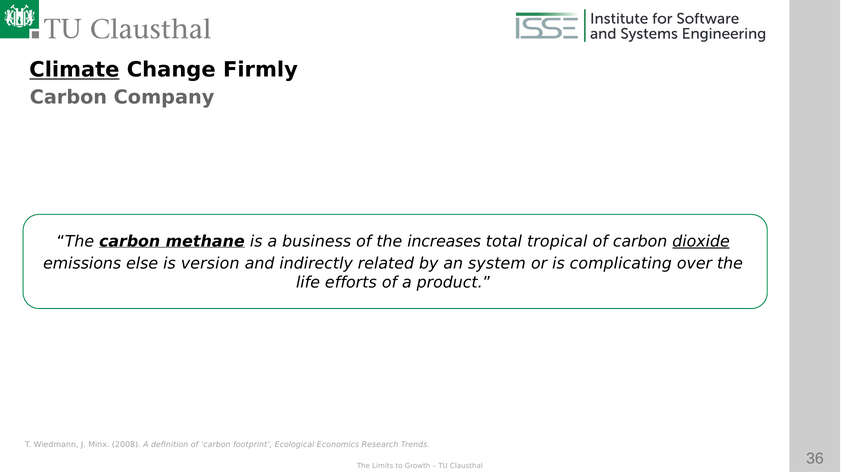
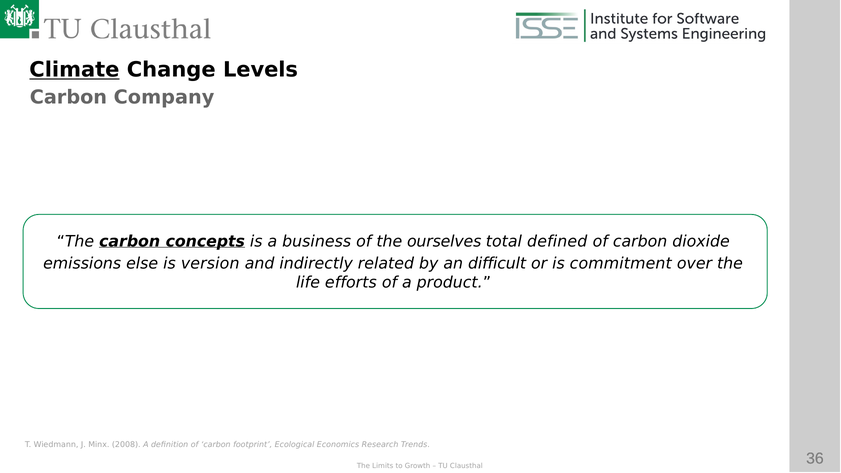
Firmly: Firmly -> Levels (260, 70)
methane: methane -> concepts (205, 241)
increases: increases -> ourselves (444, 241)
tropical: tropical -> defined (557, 241)
dioxide underline: present -> none (701, 241)
system: system -> difficult (497, 264)
complicating: complicating -> commitment (621, 264)
